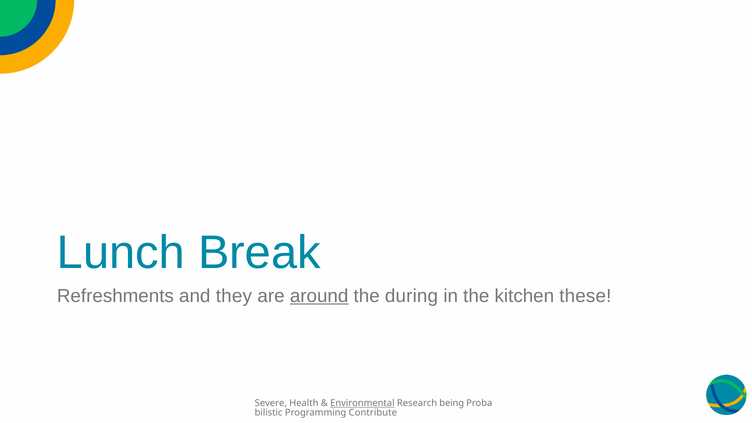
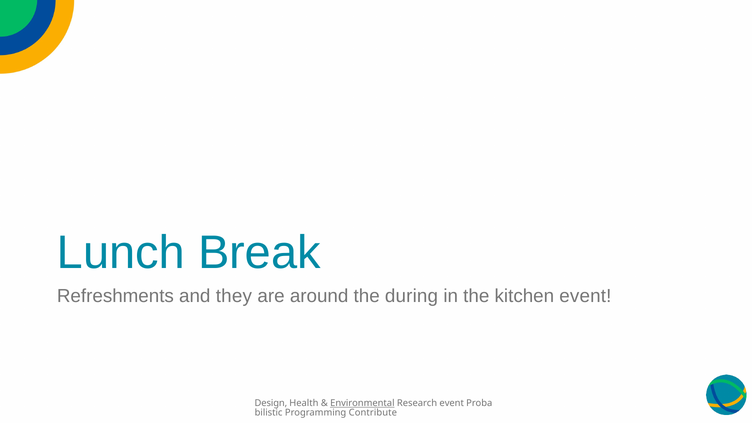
around underline: present -> none (319, 296)
kitchen these: these -> event (585, 296)
Severe: Severe -> Design (271, 403)
Research being: being -> event (452, 403)
